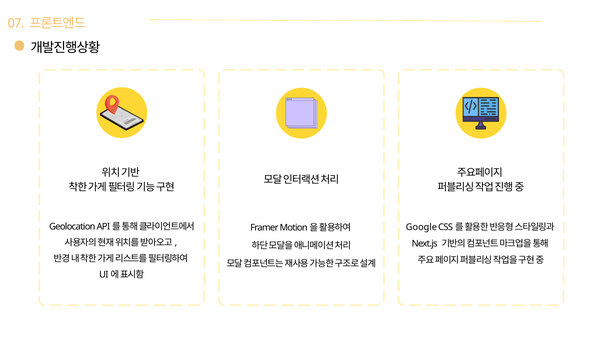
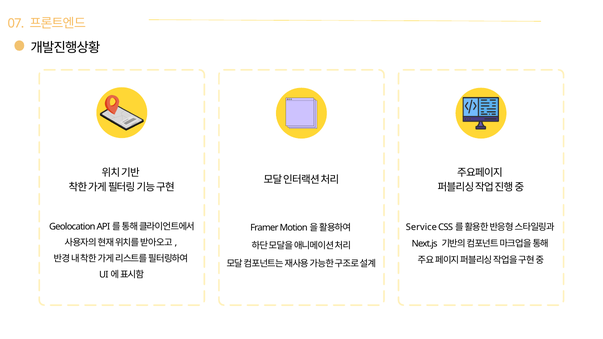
Google: Google -> Service (421, 227)
